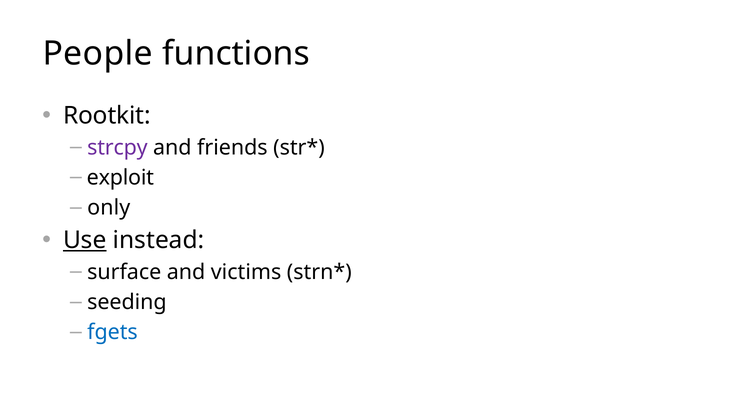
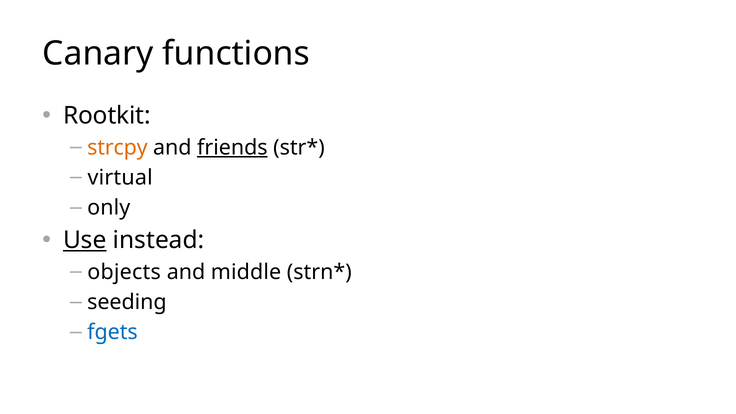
People: People -> Canary (98, 53)
strcpy colour: purple -> orange (117, 147)
friends underline: none -> present (232, 147)
exploit: exploit -> virtual (120, 178)
surface: surface -> objects (124, 272)
victims: victims -> middle (246, 272)
